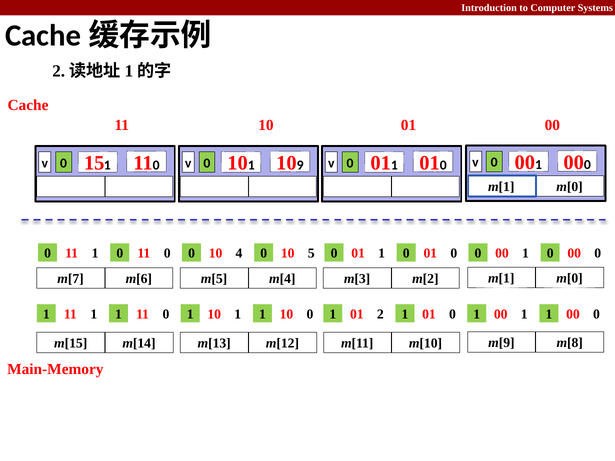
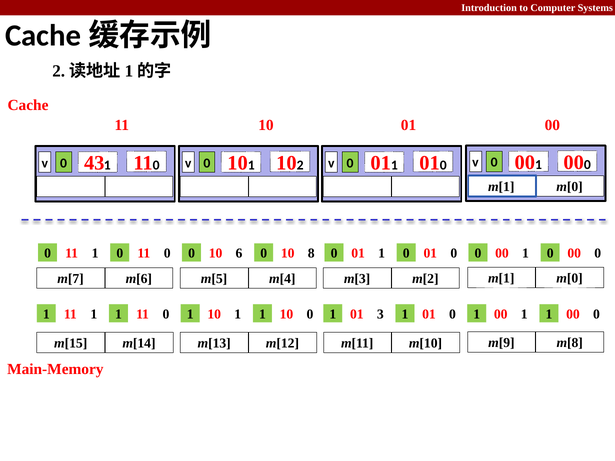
15: 15 -> 43 (94, 163)
9: 9 -> 2 (300, 165)
4: 4 -> 6 (239, 254)
5: 5 -> 8 (311, 254)
2: 2 -> 3 (380, 314)
